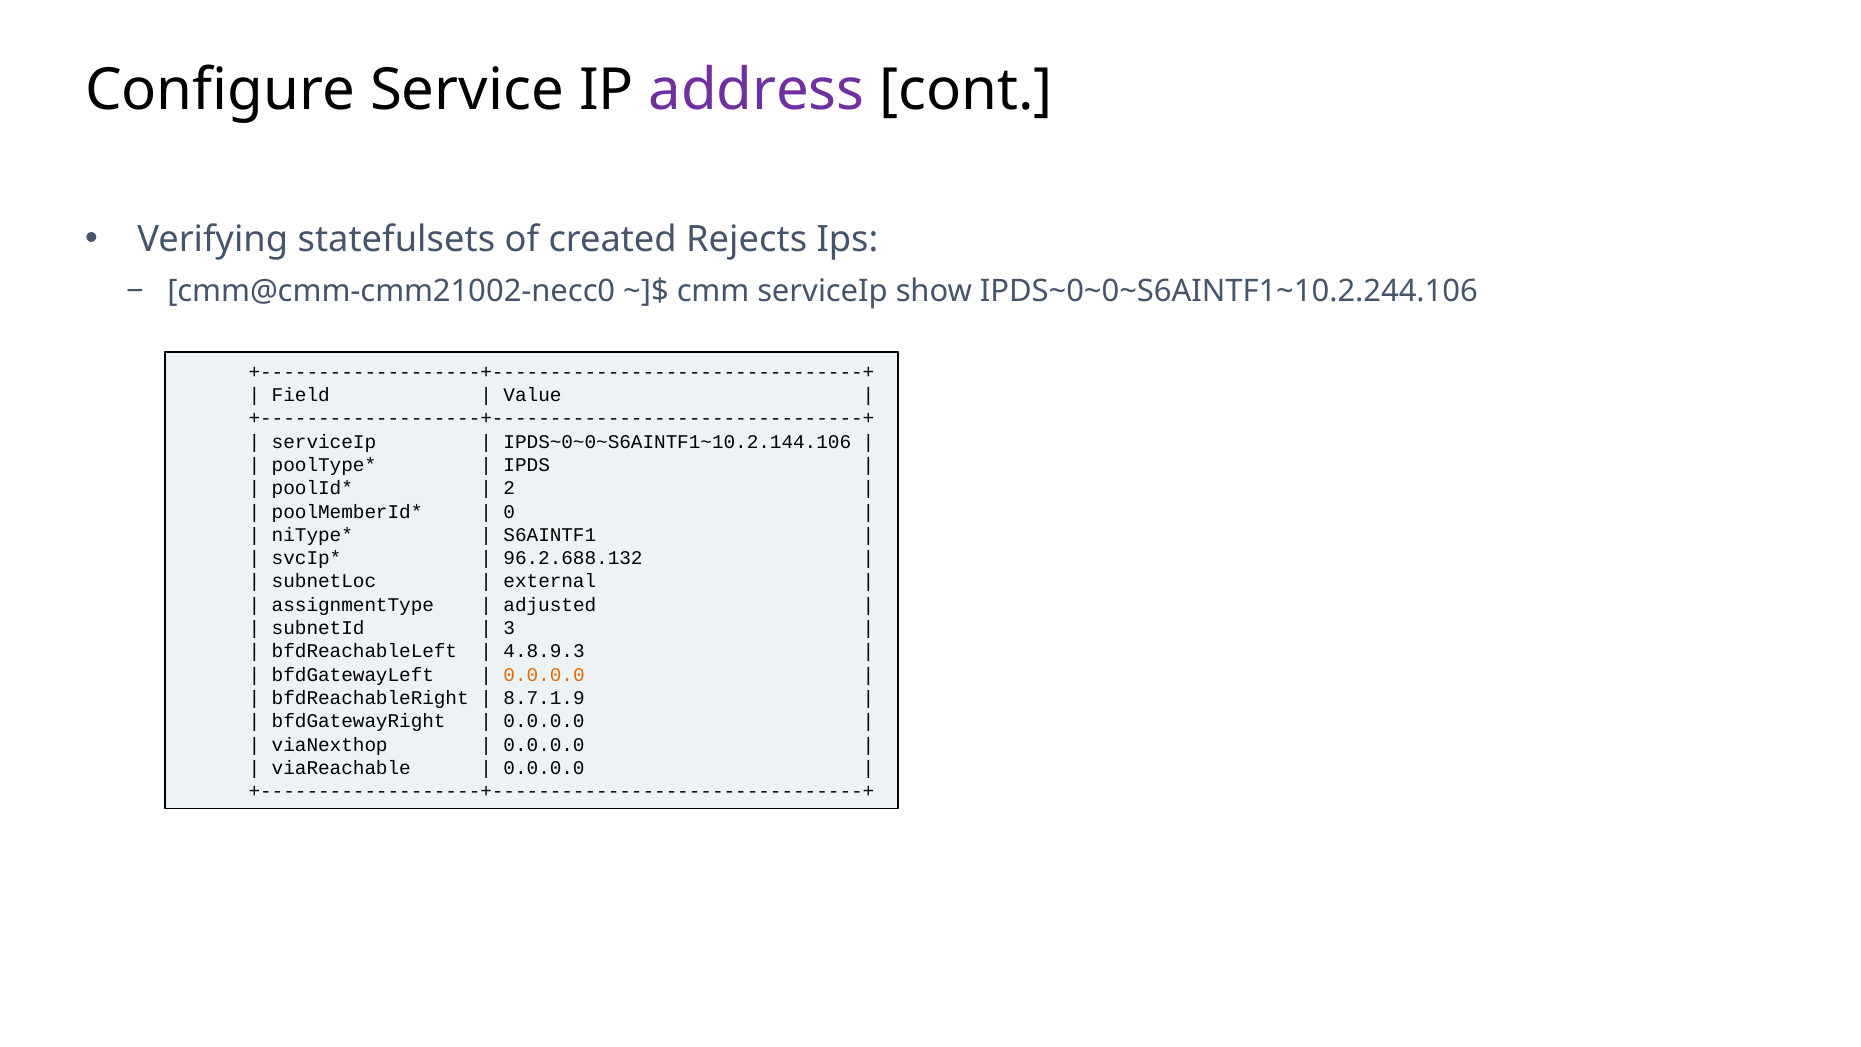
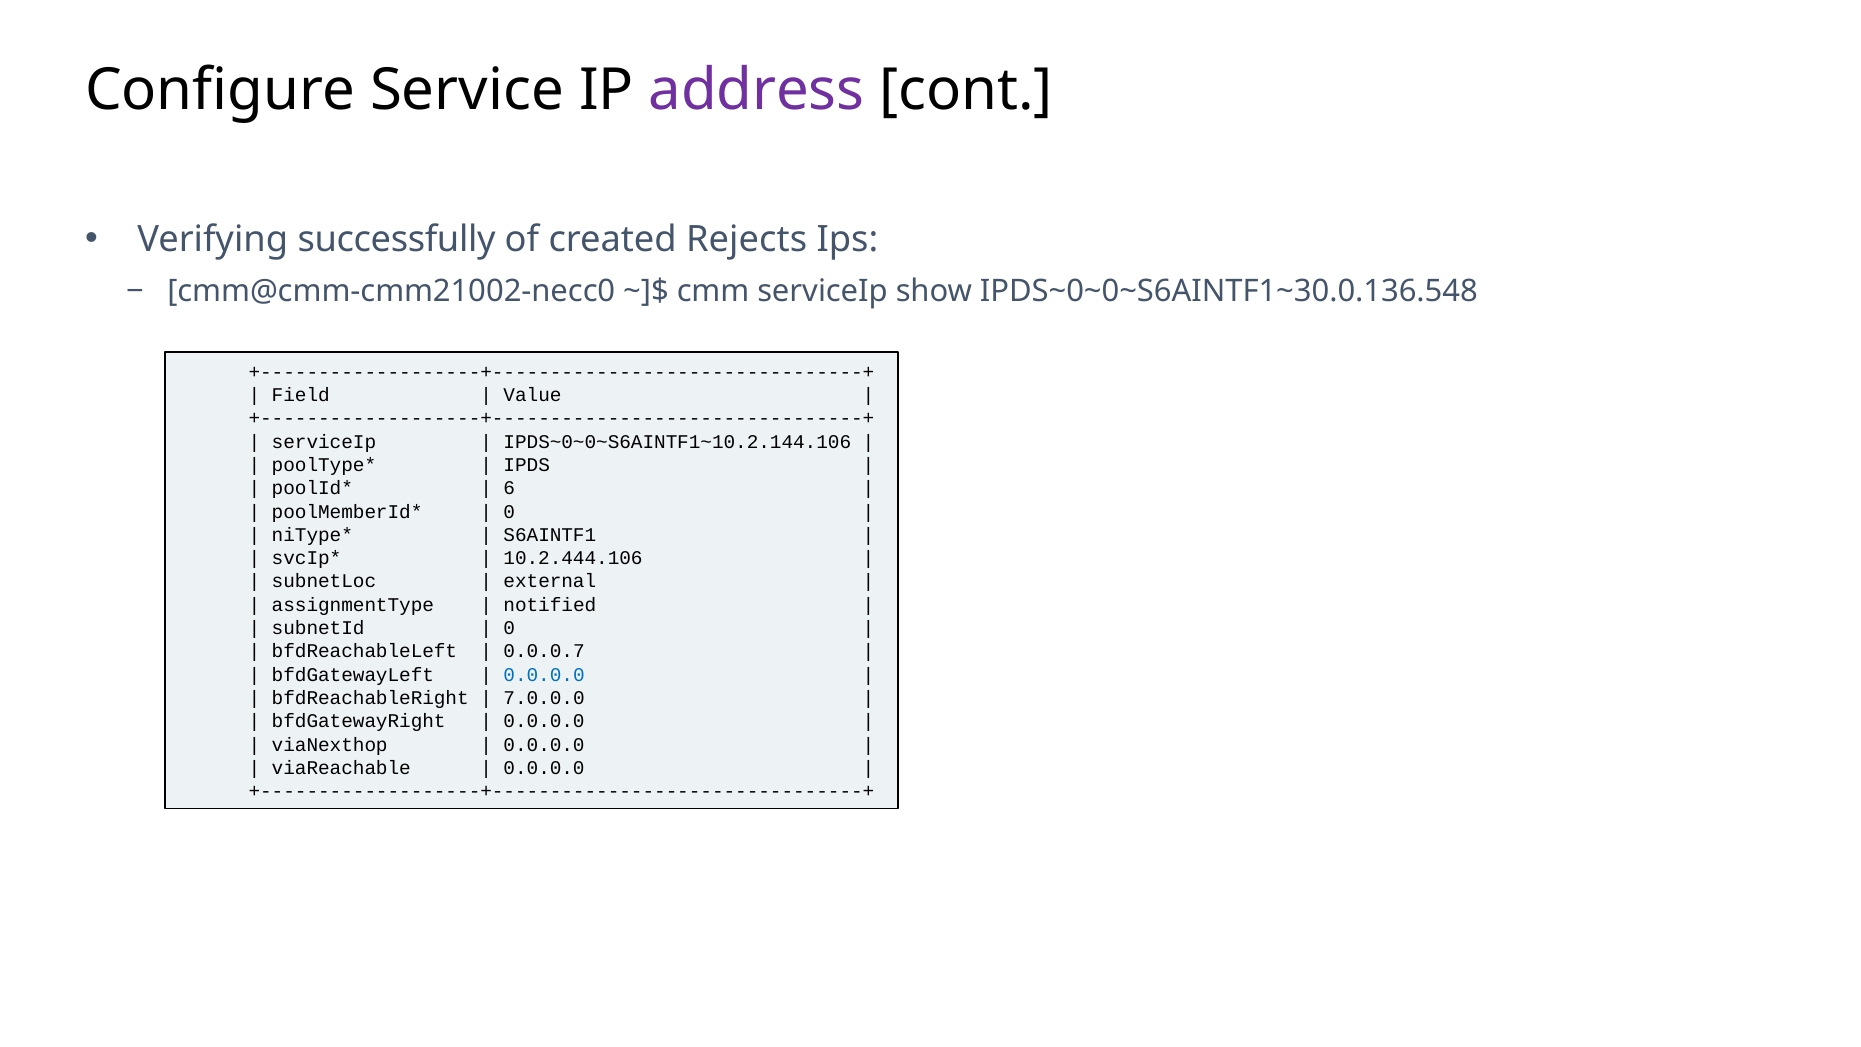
statefulsets: statefulsets -> successfully (397, 239)
IPDS~0~0~S6AINTF1~10.2.244.106: IPDS~0~0~S6AINTF1~10.2.244.106 -> IPDS~0~0~S6AINTF1~30.0.136.548 (1229, 291)
2: 2 -> 6 (509, 488)
96.2.688.132: 96.2.688.132 -> 10.2.444.106 (573, 558)
adjusted: adjusted -> notified (550, 605)
3: 3 -> 0 (509, 628)
4.8.9.3: 4.8.9.3 -> 0.0.0.7 (544, 651)
0.0.0.0 colour: orange -> blue (544, 675)
8.7.1.9: 8.7.1.9 -> 7.0.0.0 (544, 698)
